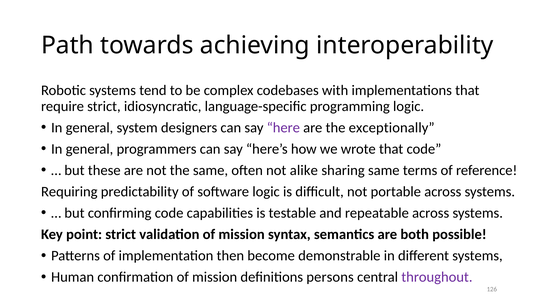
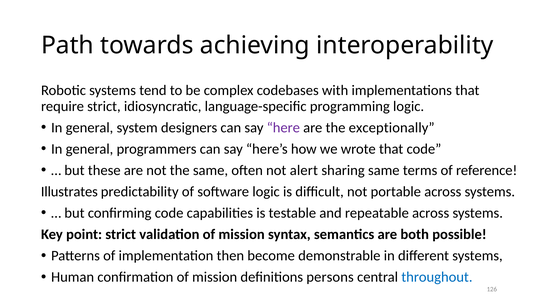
alike: alike -> alert (304, 170)
Requiring: Requiring -> Illustrates (69, 191)
throughout colour: purple -> blue (437, 277)
